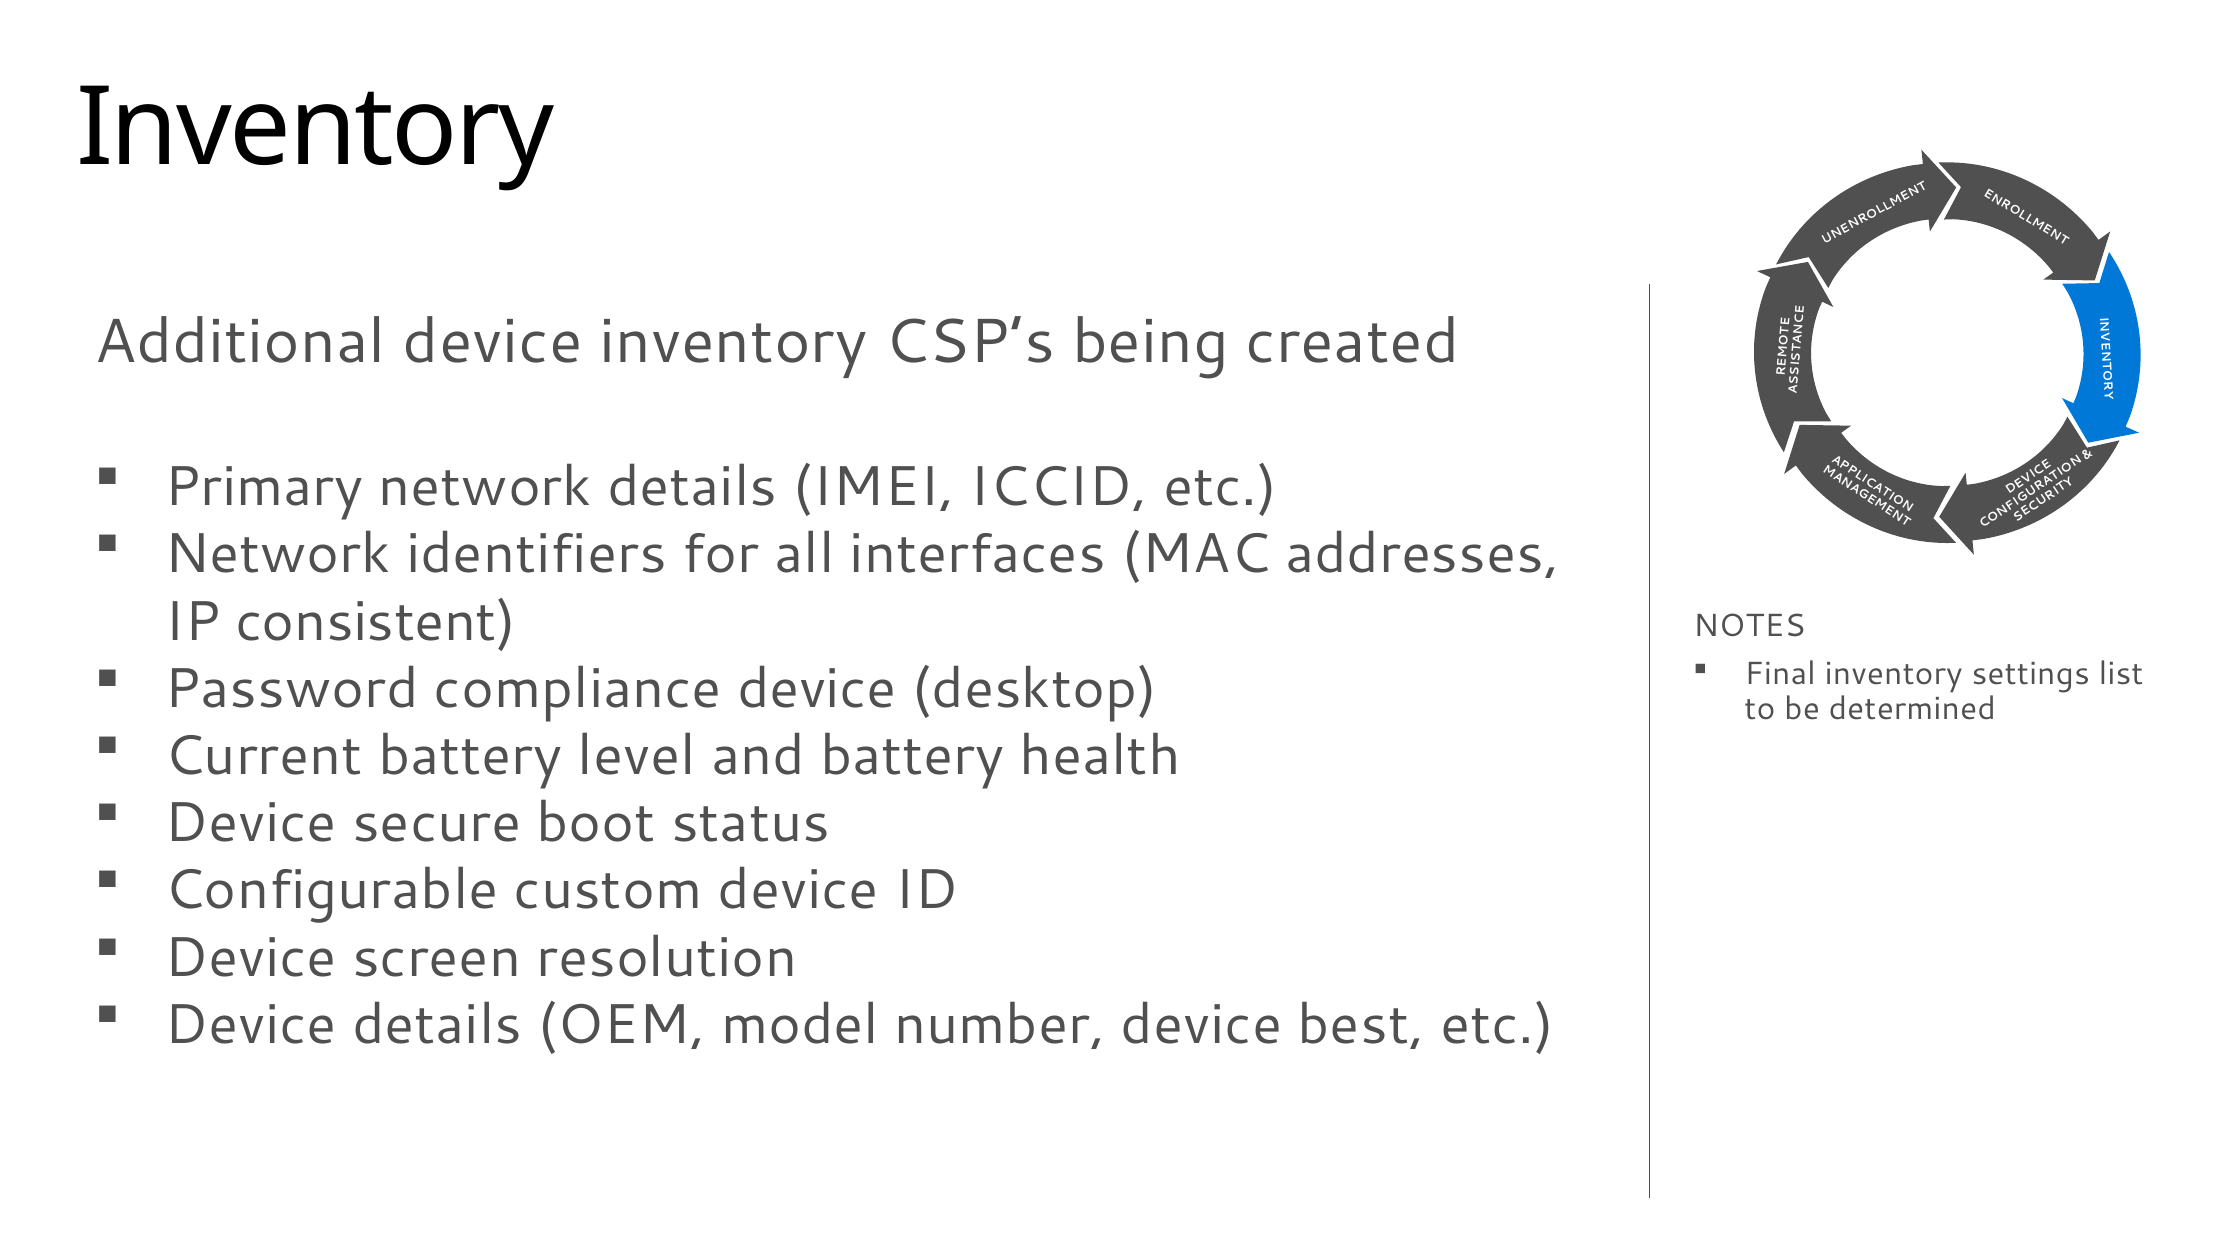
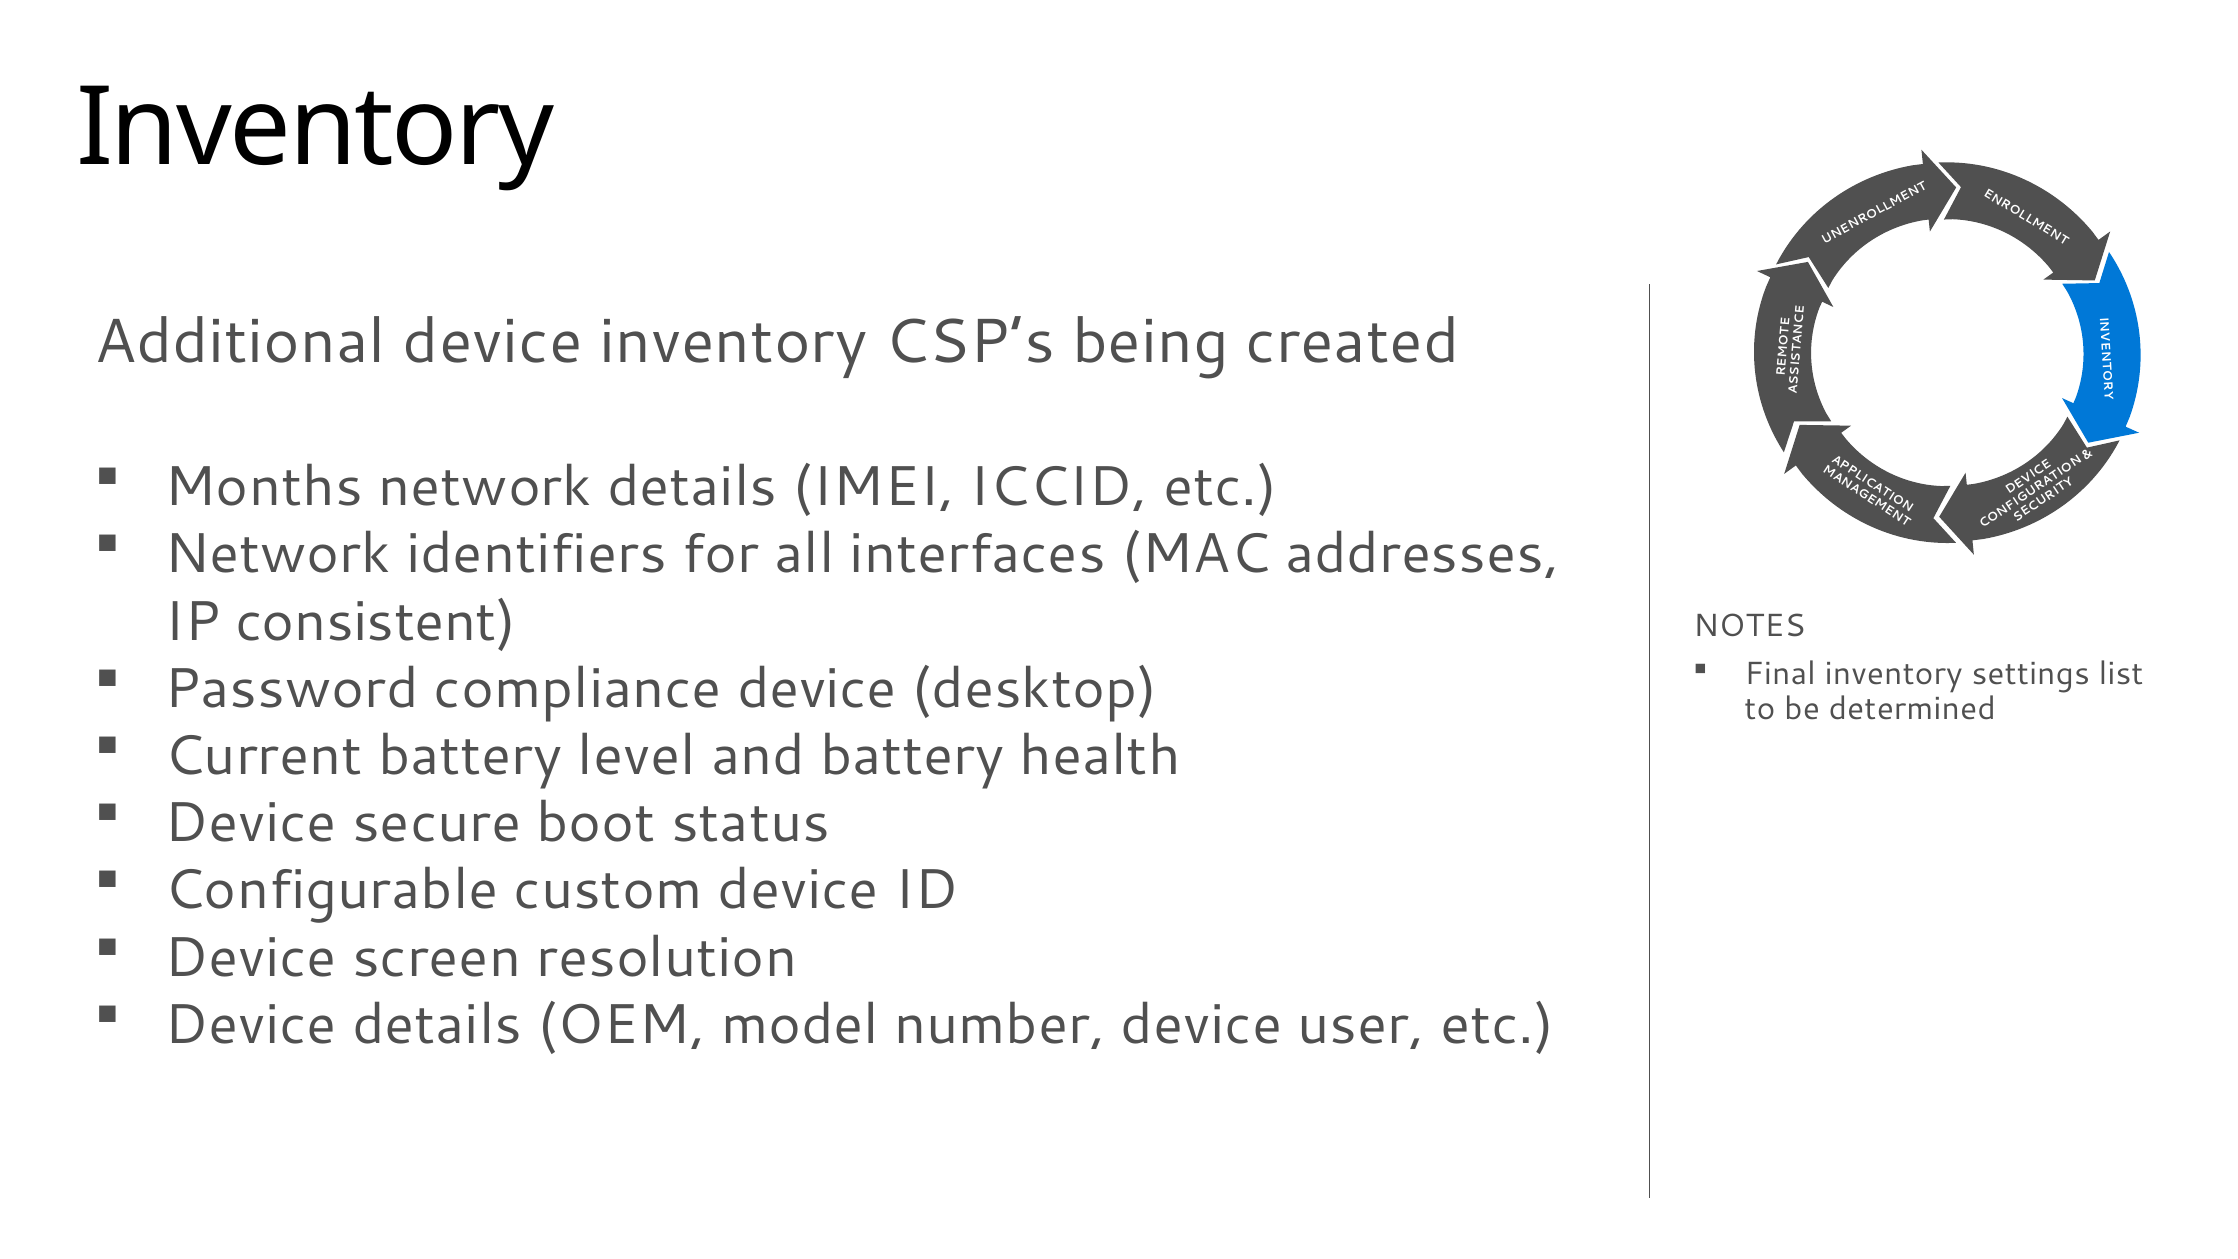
Primary: Primary -> Months (264, 487)
best: best -> user (1361, 1025)
